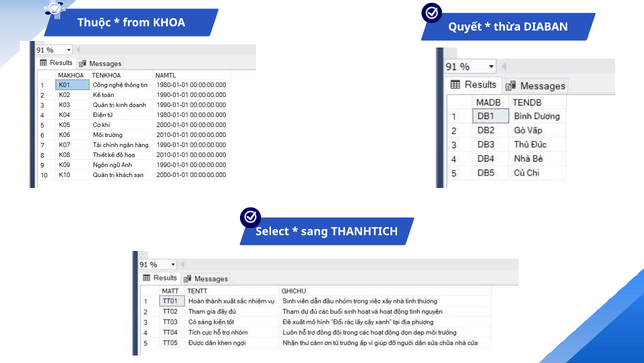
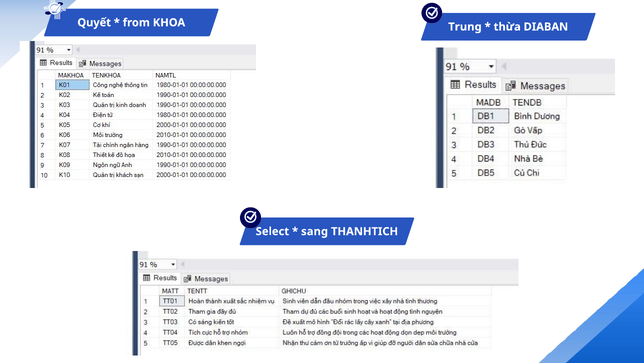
Thuộc: Thuộc -> Quyết (94, 23)
Quyết: Quyết -> Trung (465, 27)
